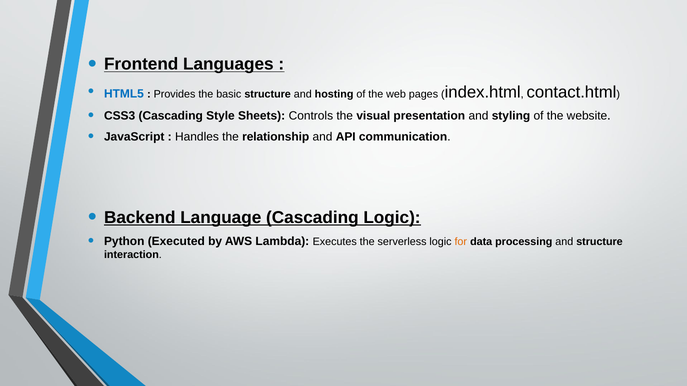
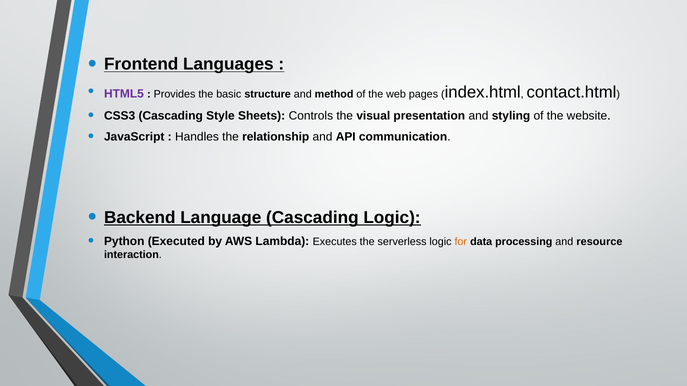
HTML5 colour: blue -> purple (124, 94)
hosting: hosting -> method (334, 94)
and structure: structure -> resource (599, 242)
